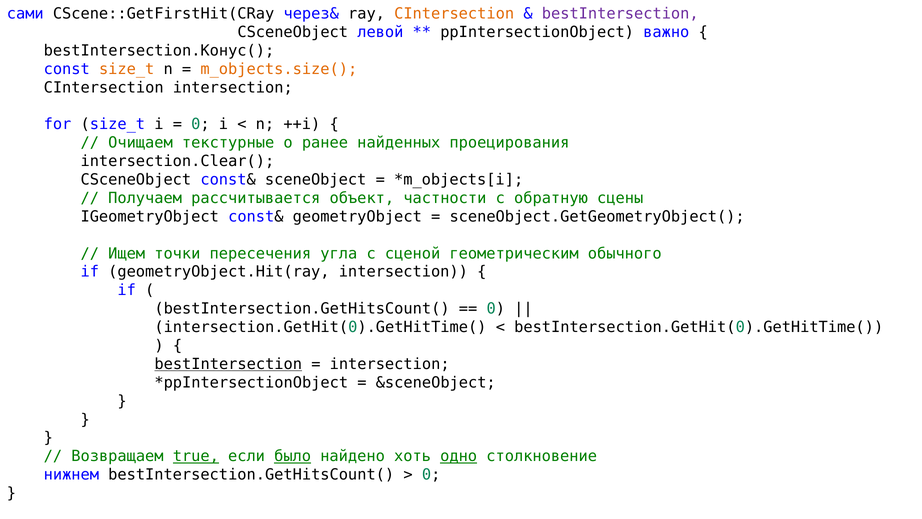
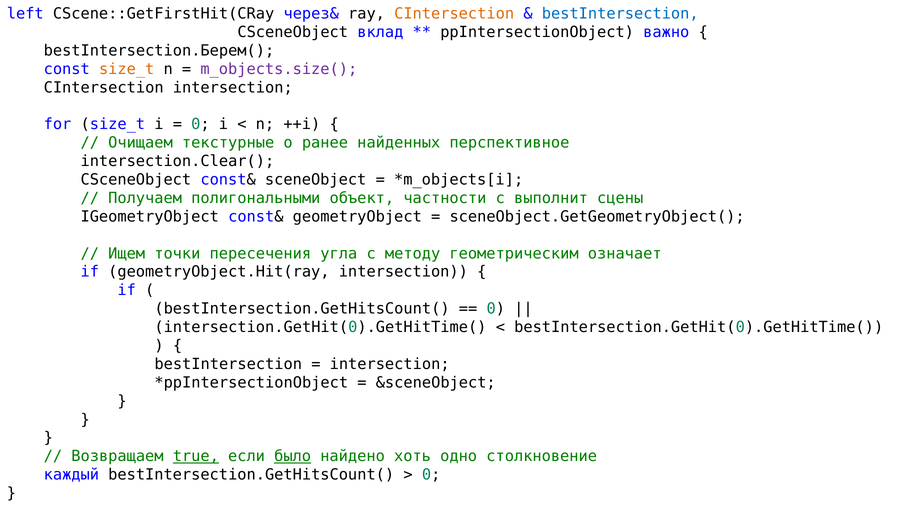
сами: сами -> left (25, 14)
bestIntersection colour: purple -> blue (620, 14)
левой: левой -> вклад (380, 32)
bestIntersection.Конус(: bestIntersection.Конус( -> bestIntersection.Берем( (159, 51)
m_objects.size( colour: orange -> purple (279, 69)
проецирования: проецирования -> перспективное (509, 143)
рассчитывается: рассчитывается -> полигональными (256, 198)
обратную: обратную -> выполнит (551, 198)
сценой: сценой -> методу (413, 253)
обычного: обычного -> означает (625, 253)
bestIntersection underline: present -> none (228, 364)
одно underline: present -> none (459, 456)
нижнем: нижнем -> каждый (71, 474)
